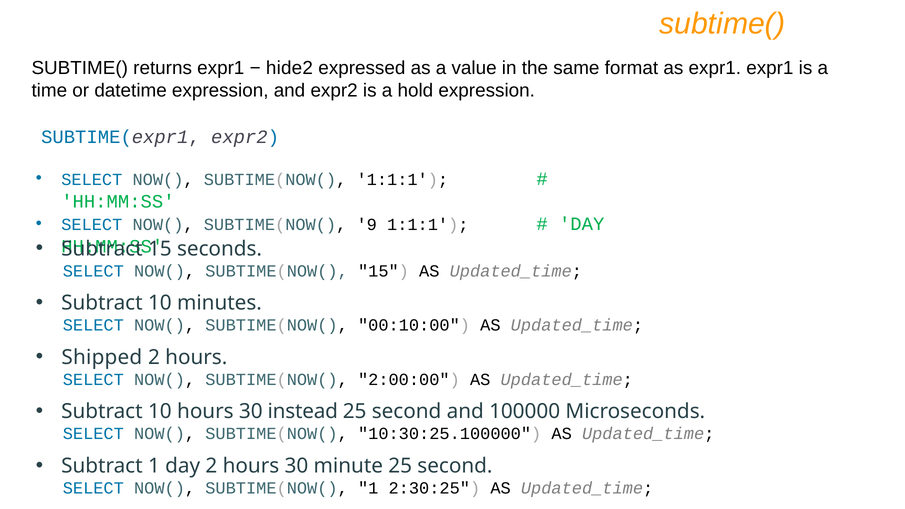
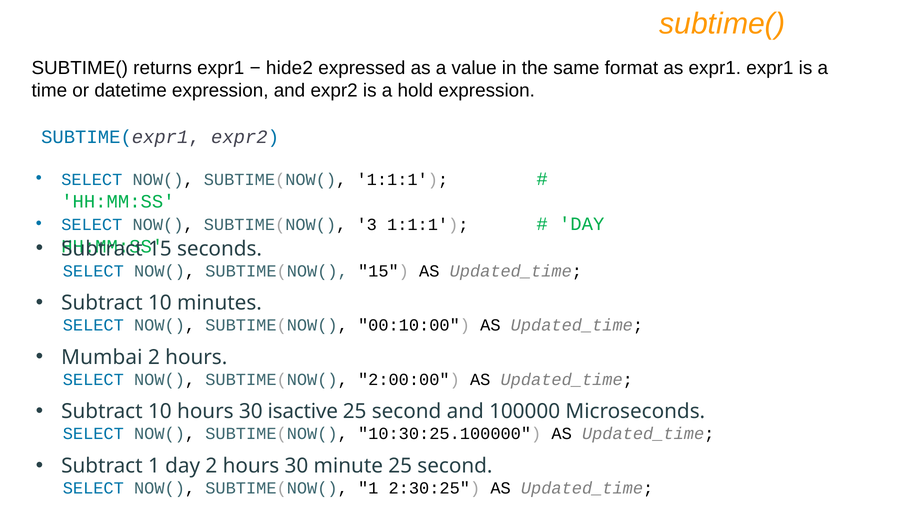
9: 9 -> 3 (367, 225)
Shipped: Shipped -> Mumbai (102, 357)
instead: instead -> isactive (303, 412)
